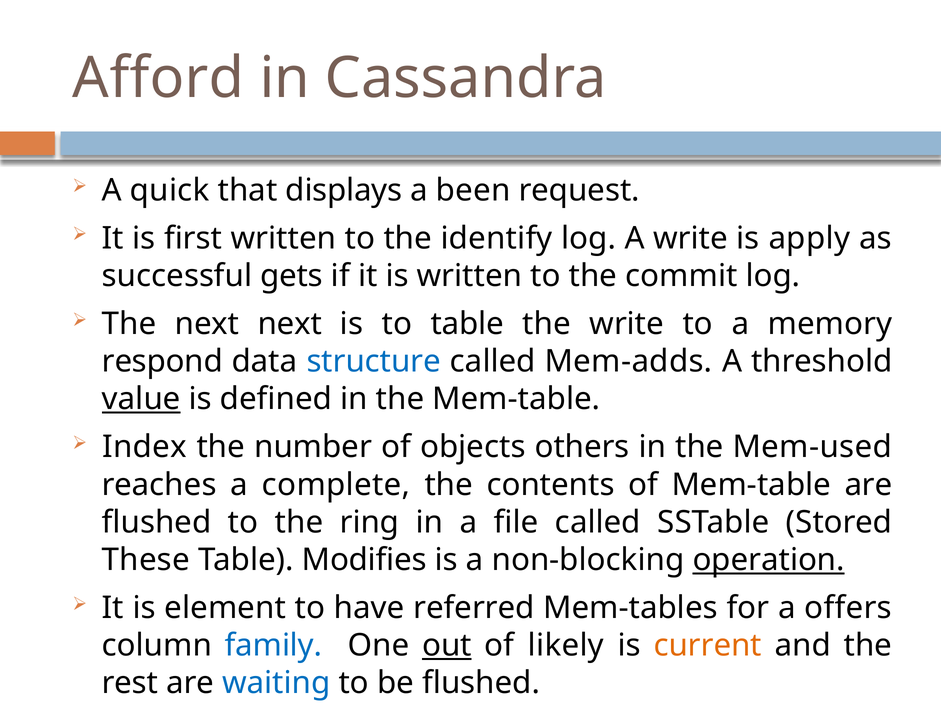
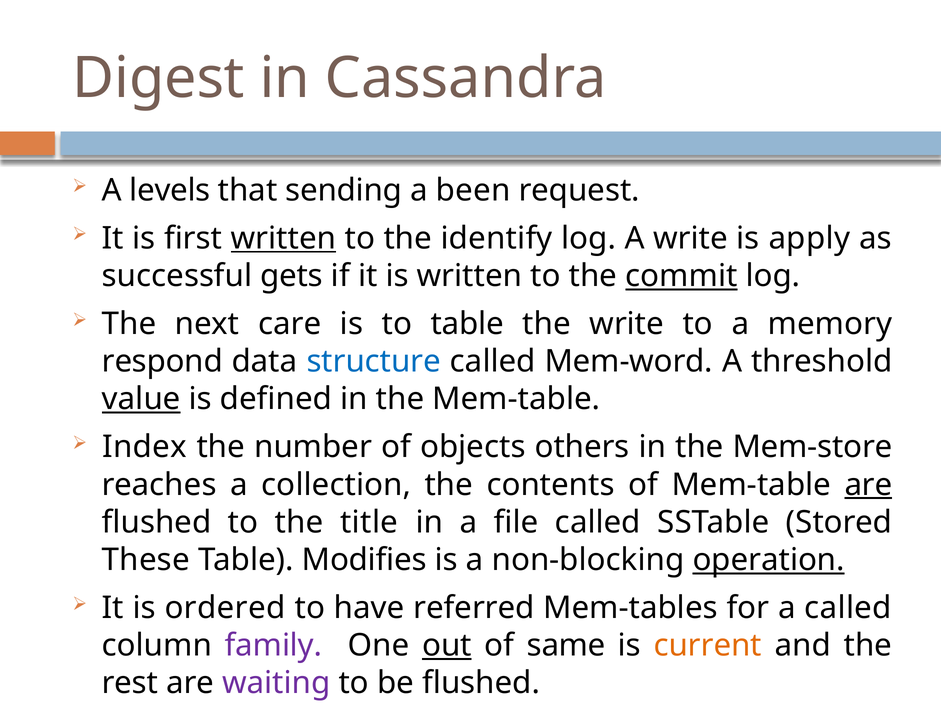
Afford: Afford -> Digest (159, 78)
quick: quick -> levels (170, 190)
displays: displays -> sending (344, 190)
written underline: none -> present (283, 238)
commit underline: none -> present (681, 276)
next next: next -> care (290, 324)
Mem-adds: Mem-adds -> Mem-word (629, 362)
Mem-used: Mem-used -> Mem-store (813, 448)
complete: complete -> collection (336, 485)
are underline: none -> present (868, 485)
ring: ring -> title (369, 523)
element: element -> ordered (225, 609)
a offers: offers -> called (848, 609)
family colour: blue -> purple (273, 646)
likely: likely -> same (566, 646)
waiting colour: blue -> purple (276, 684)
